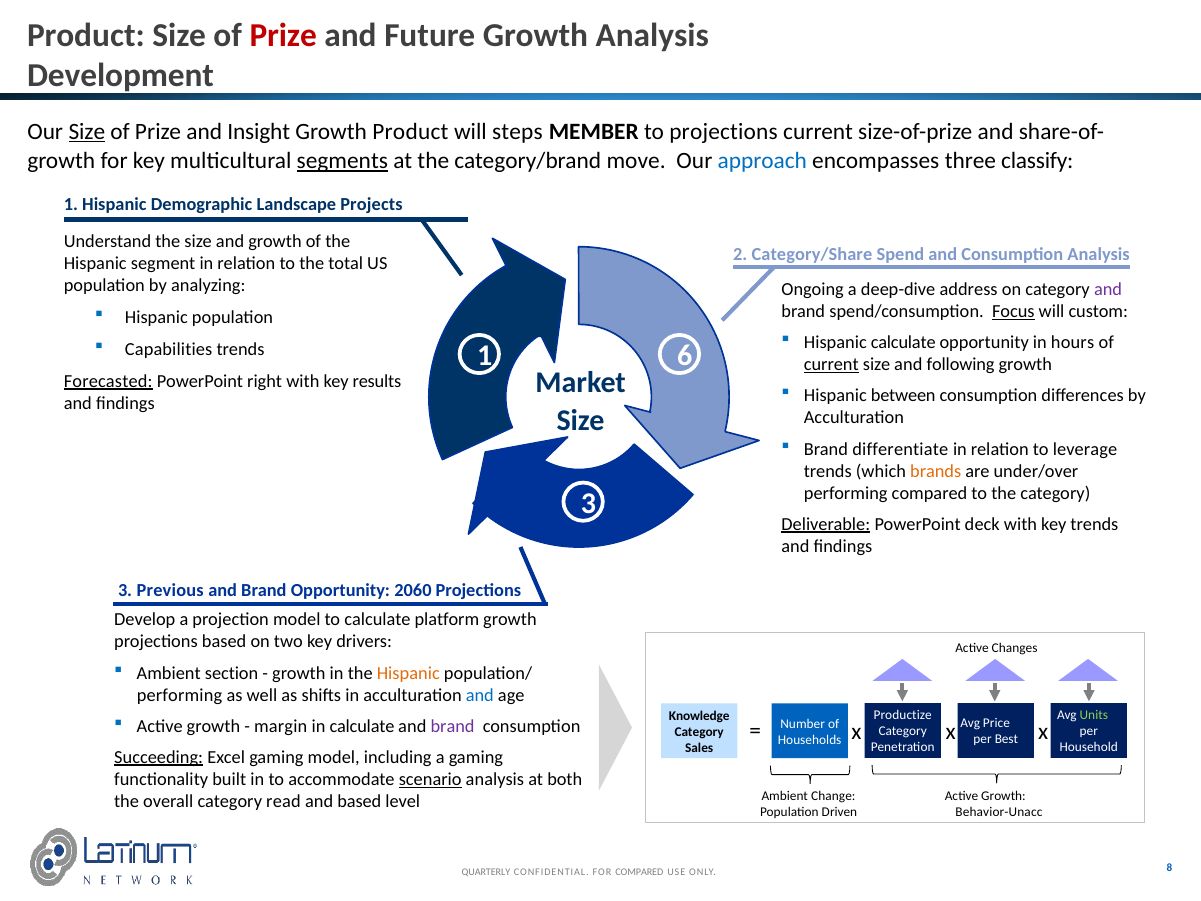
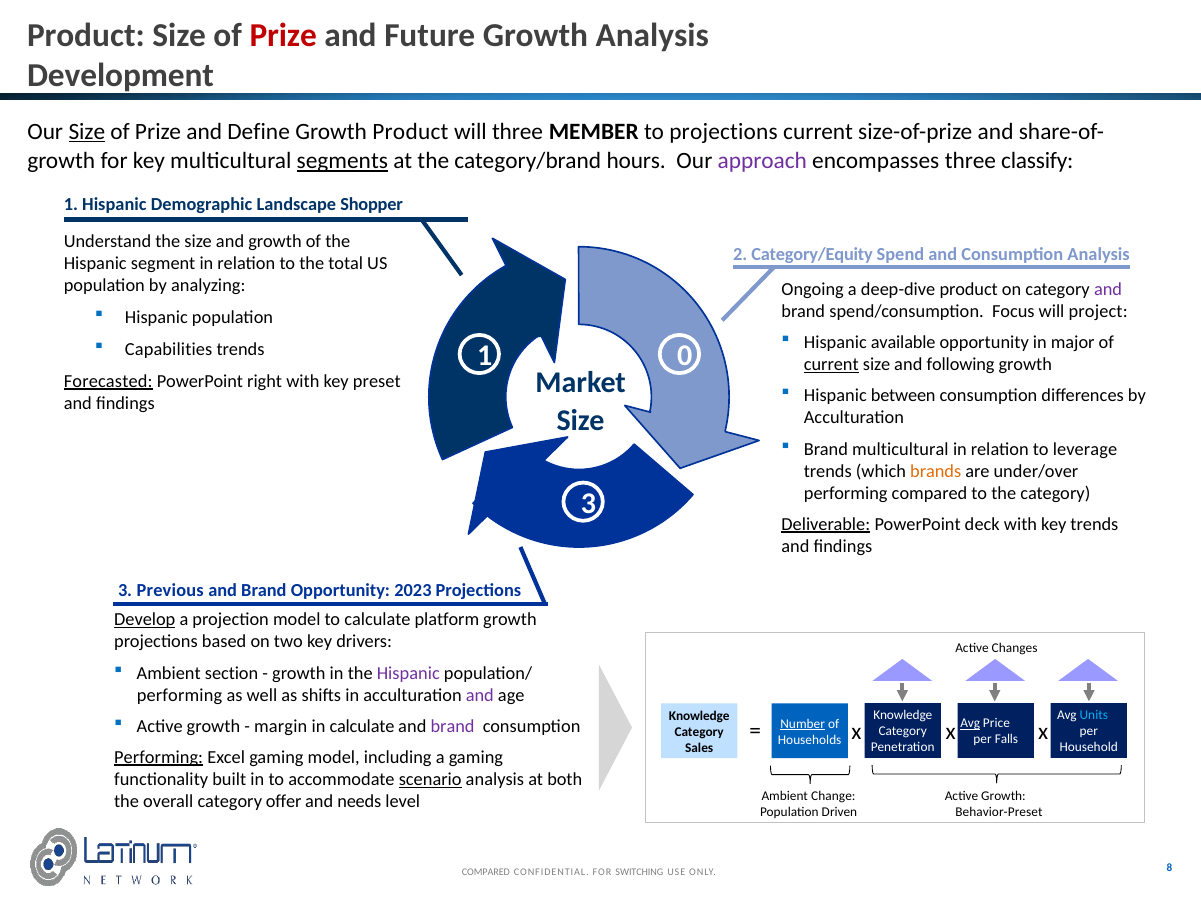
Insight: Insight -> Define (259, 131)
will steps: steps -> three (518, 131)
move: move -> hours (636, 161)
approach colour: blue -> purple (762, 161)
Projects: Projects -> Shopper (372, 204)
Category/Share: Category/Share -> Category/Equity (812, 255)
deep-dive address: address -> product (969, 289)
Focus underline: present -> none (1013, 311)
custom: custom -> project (1098, 311)
Hispanic calculate: calculate -> available (903, 342)
hours: hours -> major (1073, 342)
6: 6 -> 0 (685, 356)
results: results -> preset (377, 381)
Brand differentiate: differentiate -> multicultural (900, 449)
2060: 2060 -> 2023 (413, 590)
Develop underline: none -> present (145, 620)
Hispanic colour: orange -> purple (408, 673)
and colour: blue -> purple (480, 695)
Productize: Productize -> Knowledge (903, 715)
Units colour: light green -> light blue (1094, 715)
Avg underline: none -> present (970, 723)
Number underline: none -> present (803, 723)
Best: Best -> Falls (1006, 739)
Succeeding: Succeeding -> Performing (159, 757)
read: read -> offer (284, 801)
and based: based -> needs (359, 801)
Behavior-Unacc: Behavior-Unacc -> Behavior-Preset (999, 811)
QUARTERLY: QUARTERLY -> COMPARED (486, 872)
FOR COMPARED: COMPARED -> SWITCHING (639, 872)
